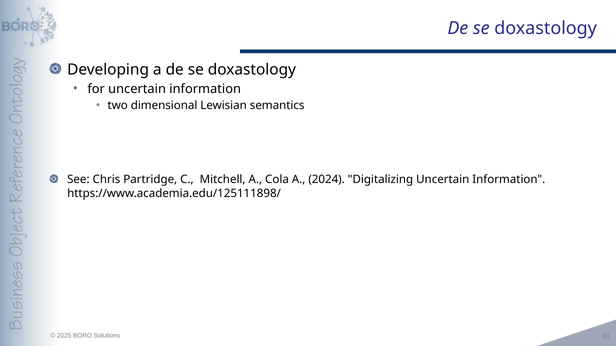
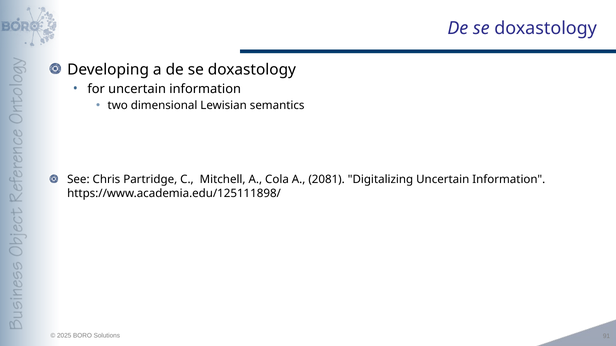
2024: 2024 -> 2081 (327, 180)
